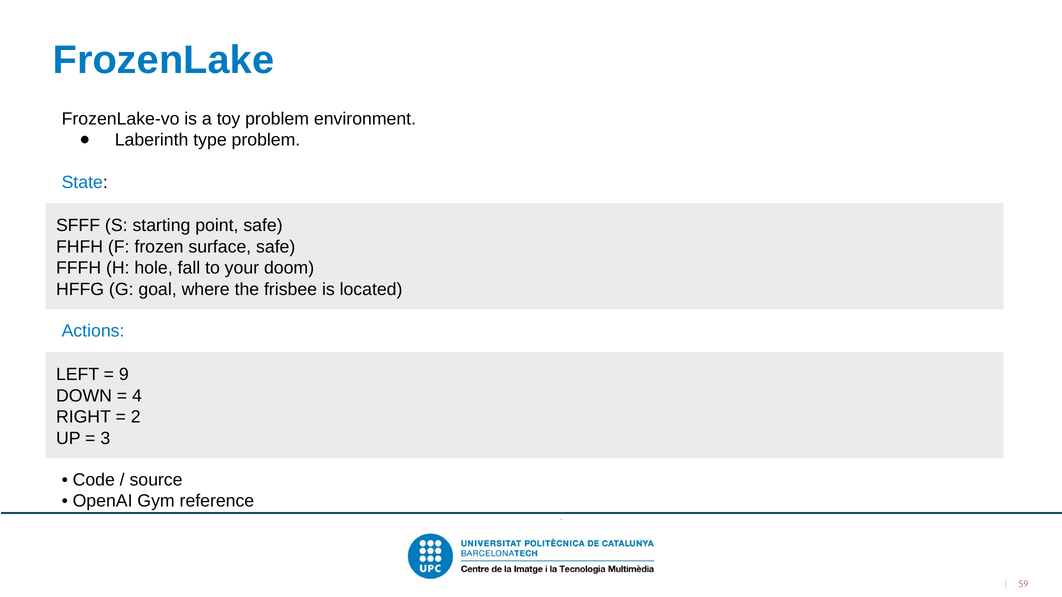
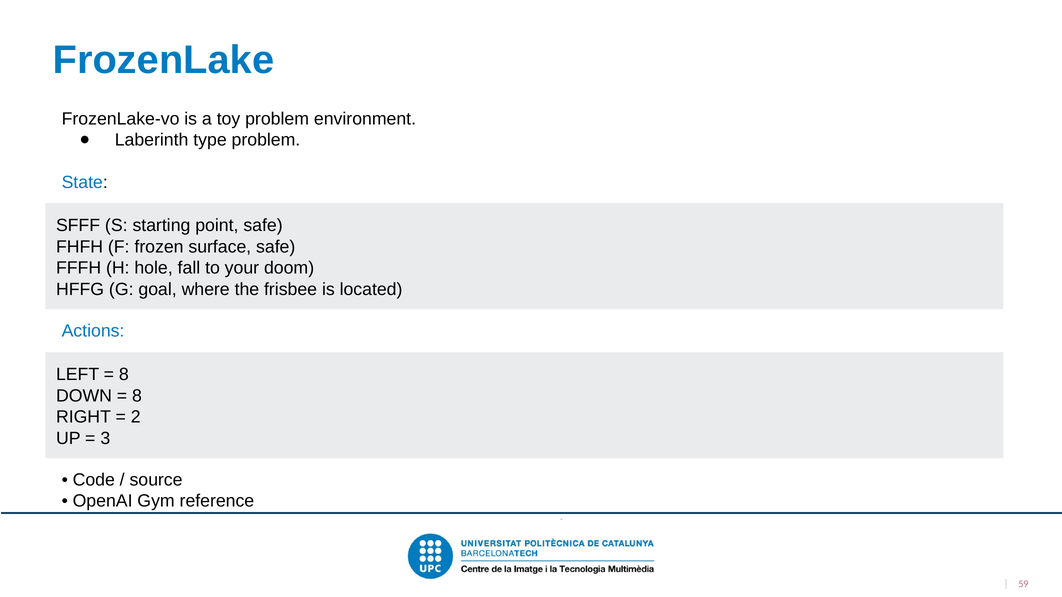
9: 9 -> 8 (124, 375)
4: 4 -> 8 (137, 396)
